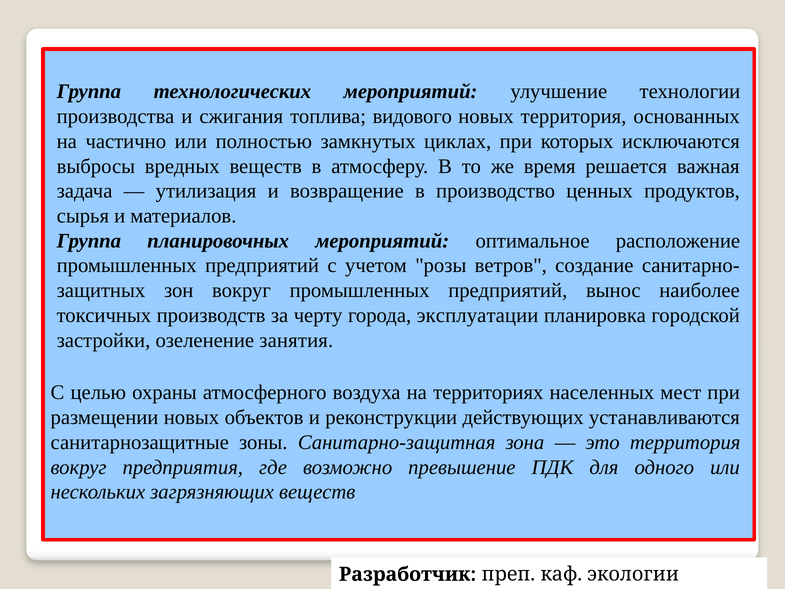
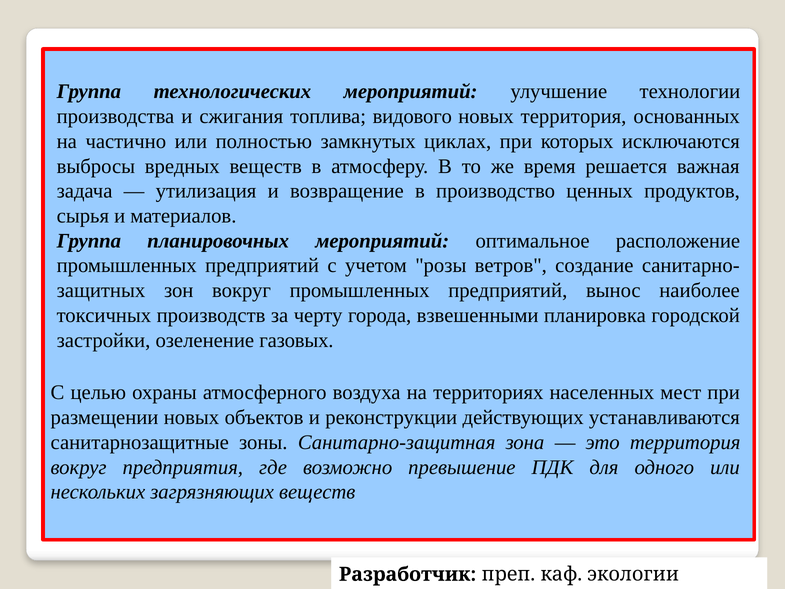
эксплуатации: эксплуатации -> взвешенными (478, 315)
занятия: занятия -> газовых (296, 340)
